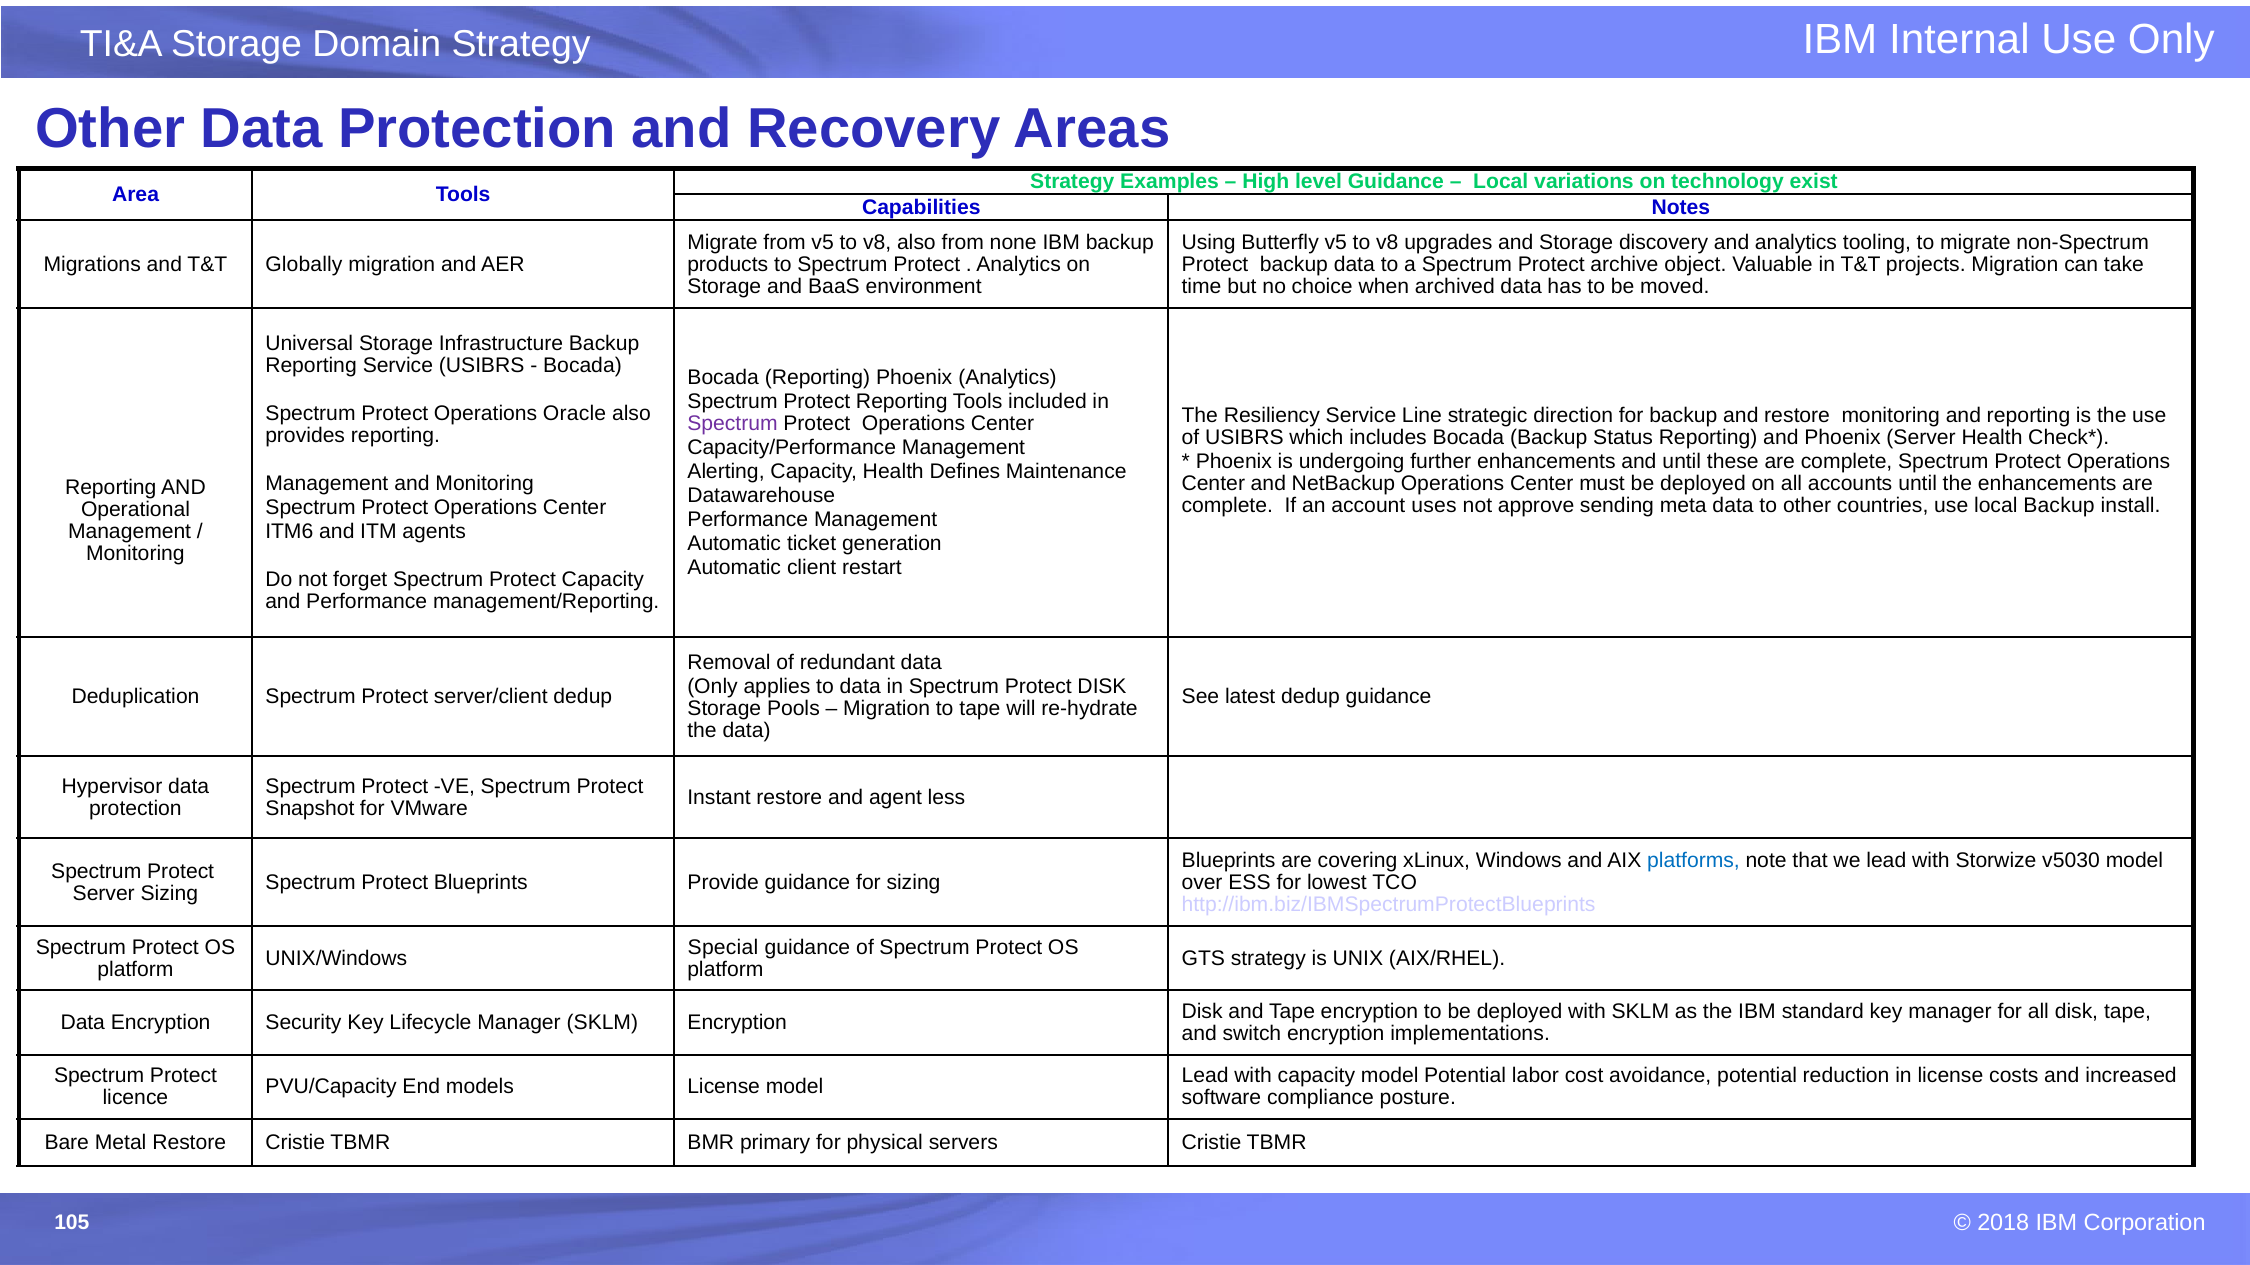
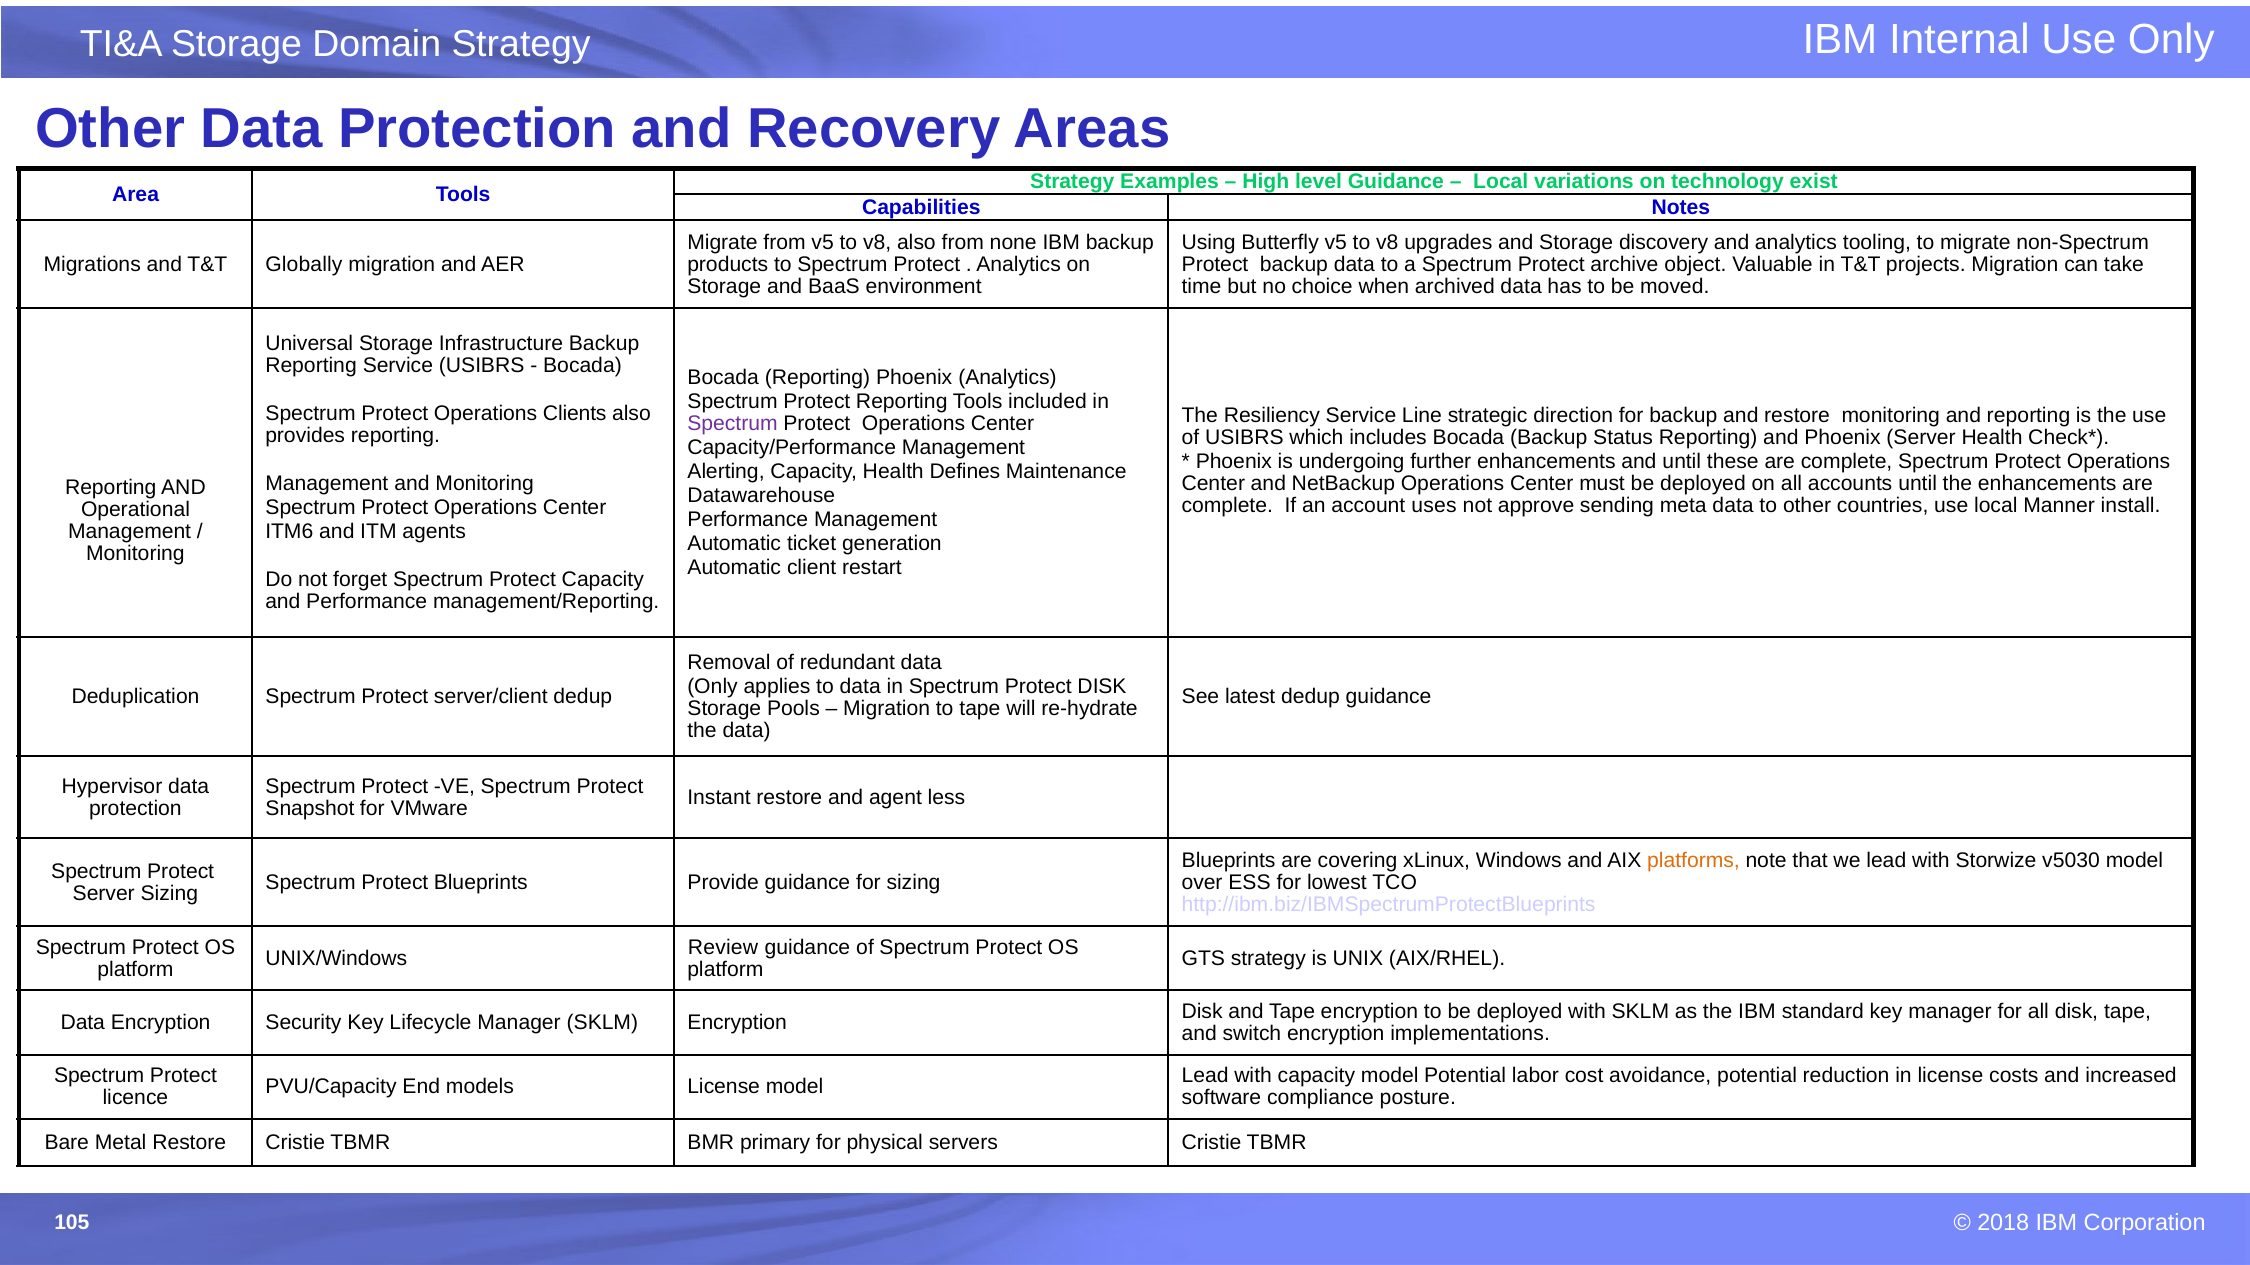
Oracle: Oracle -> Clients (575, 414)
local Backup: Backup -> Manner (2059, 506)
platforms colour: blue -> orange (1694, 861)
Special: Special -> Review (723, 948)
